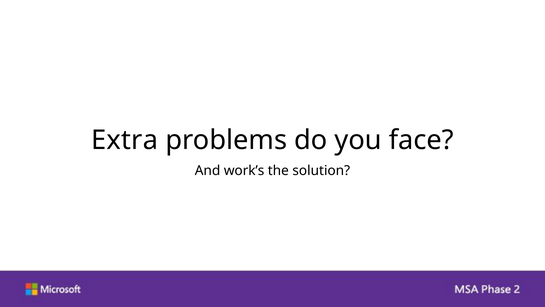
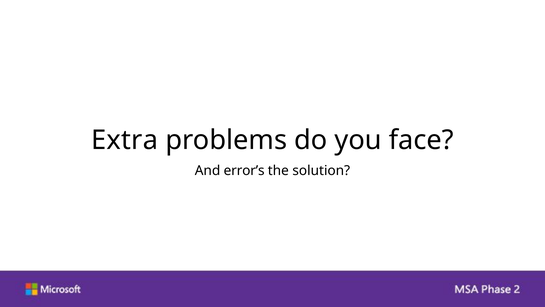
work’s: work’s -> error’s (244, 170)
